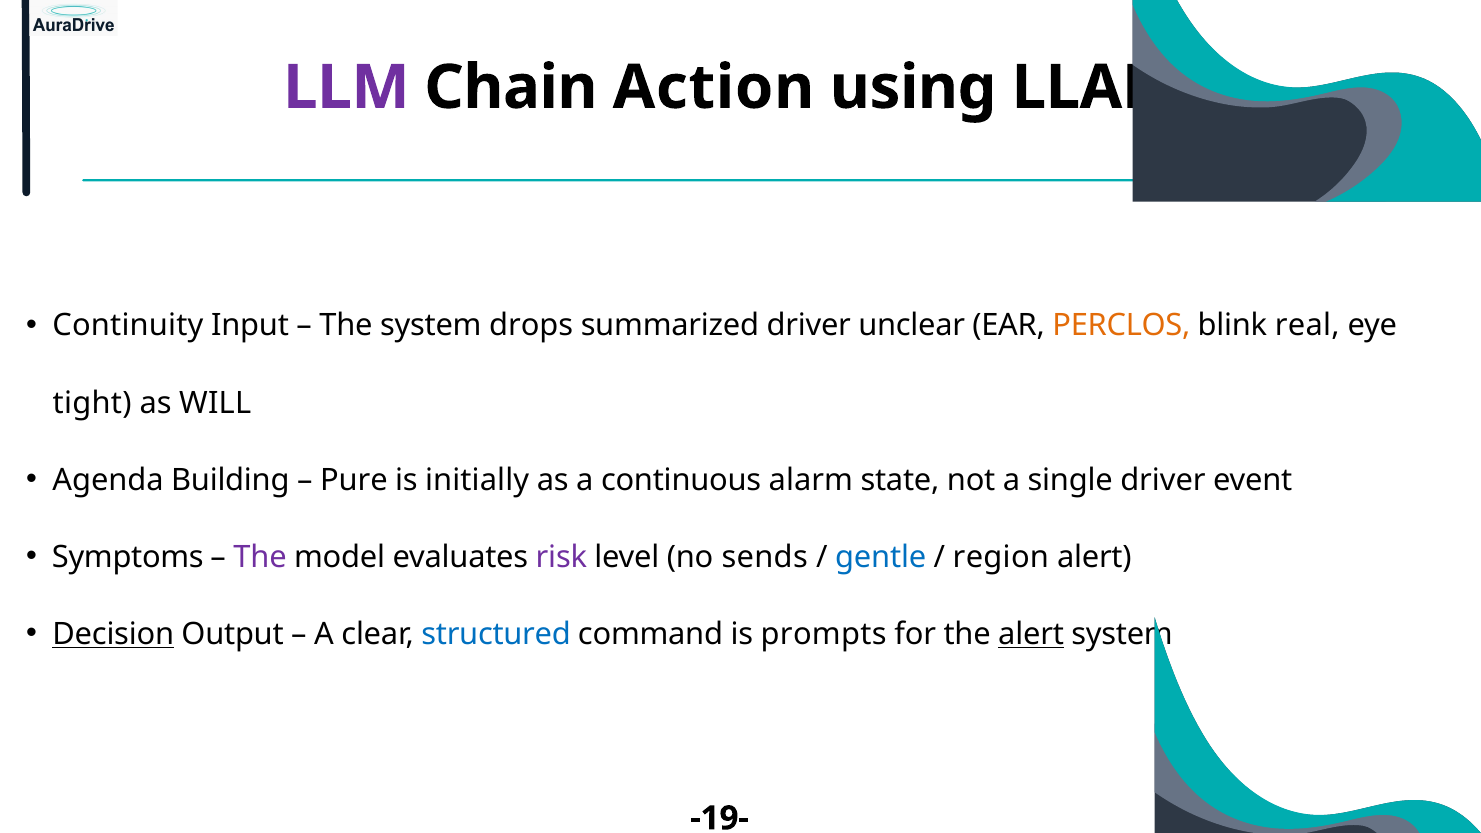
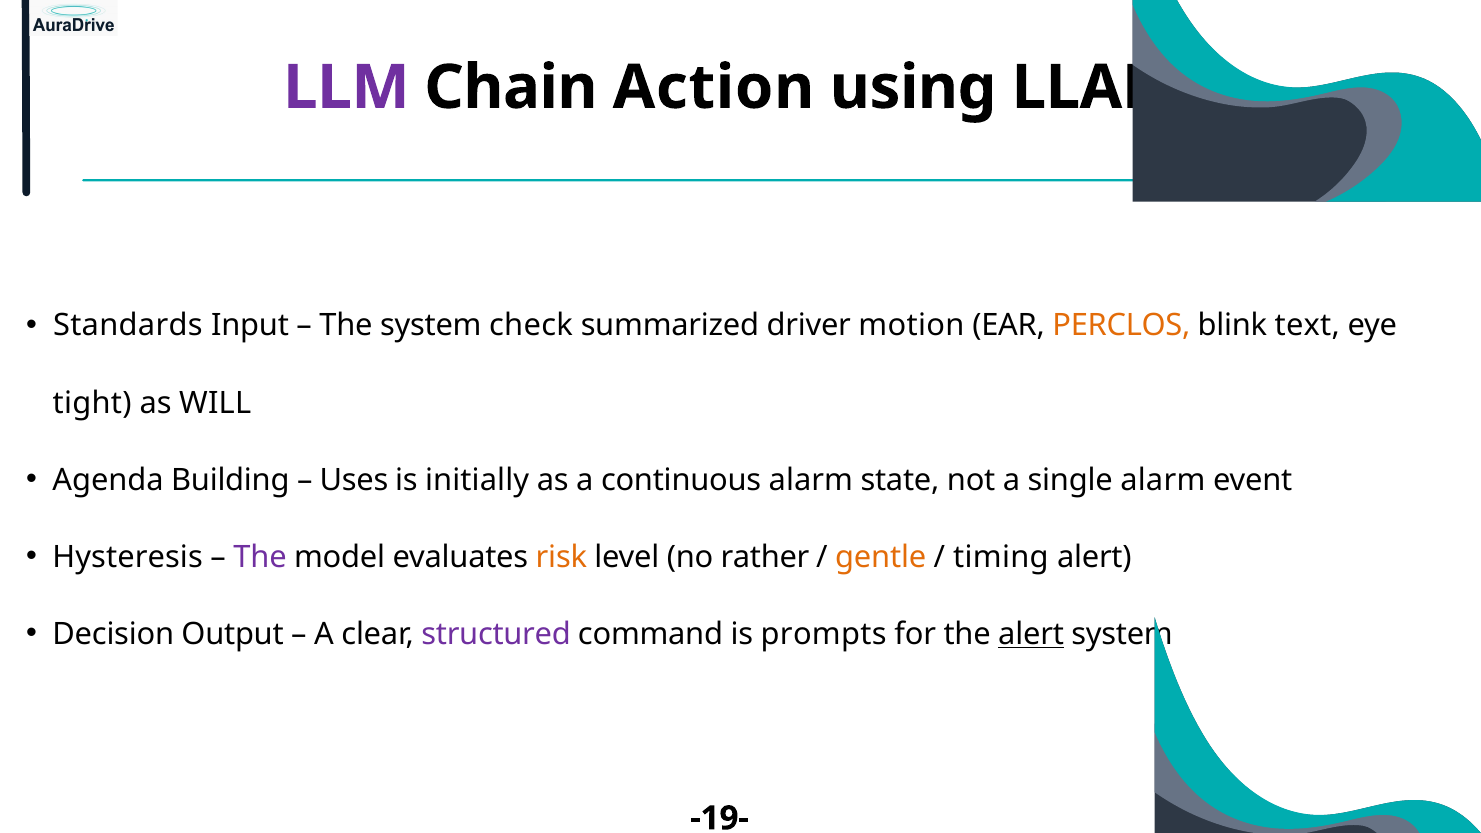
Continuity: Continuity -> Standards (128, 326)
drops: drops -> check (531, 326)
unclear: unclear -> motion (911, 326)
real: real -> text (1307, 326)
Pure: Pure -> Uses (354, 480)
single driver: driver -> alarm (1163, 480)
Symptoms: Symptoms -> Hysteresis (128, 557)
risk colour: purple -> orange (561, 557)
sends: sends -> rather (765, 557)
gentle colour: blue -> orange (881, 557)
region: region -> timing (1001, 557)
Decision underline: present -> none (113, 634)
structured colour: blue -> purple (496, 634)
